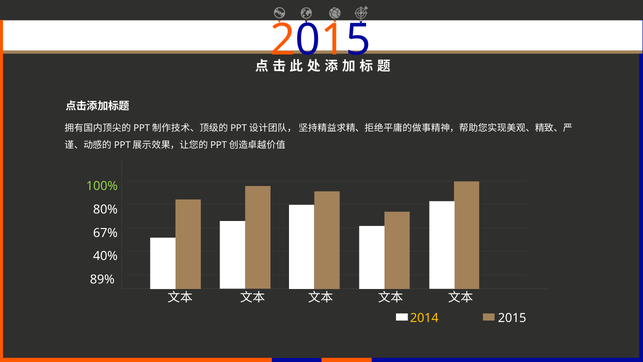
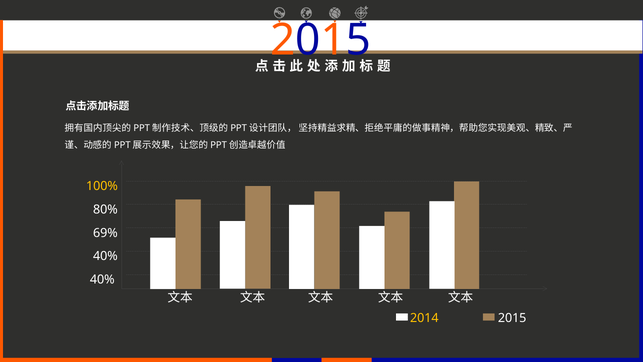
100% colour: light green -> yellow (102, 186)
67%: 67% -> 69% (105, 233)
89%: 89% -> 40% (102, 280)
